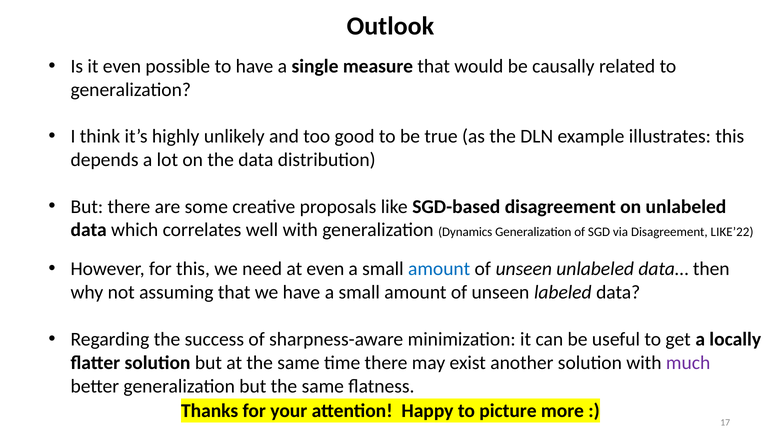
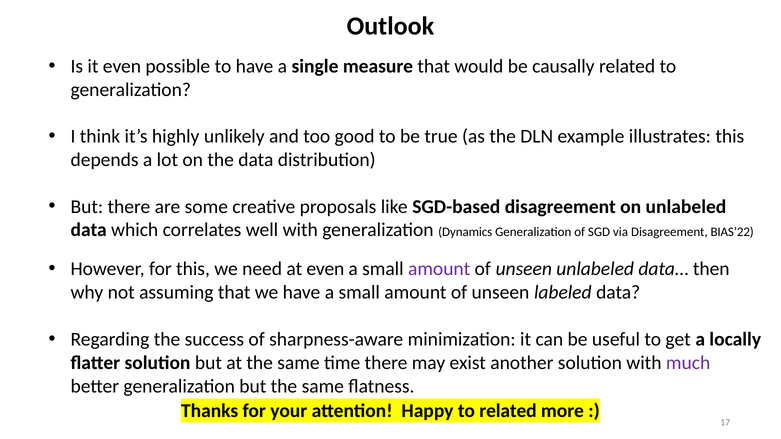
LIKE’22: LIKE’22 -> BIAS’22 (732, 232)
amount colour: blue -> purple (439, 269)
to picture: picture -> related (508, 411)
